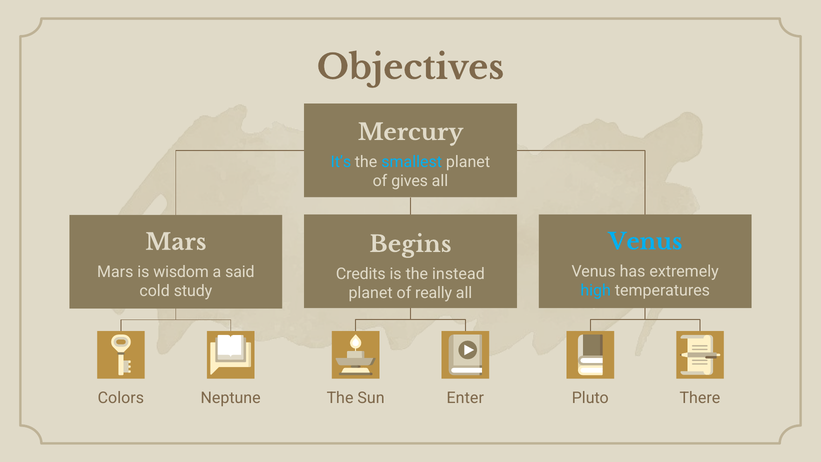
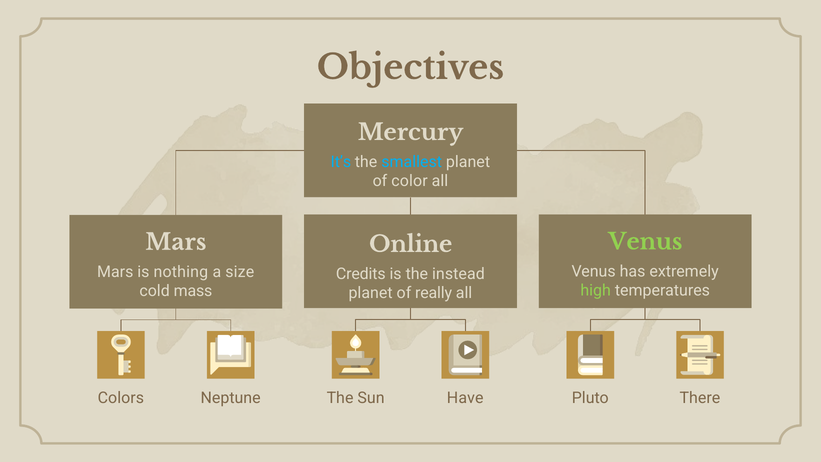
gives: gives -> color (409, 181)
Venus colour: light blue -> light green (645, 242)
Begins: Begins -> Online (411, 244)
wisdom: wisdom -> nothing (181, 272)
said: said -> size (240, 272)
high colour: light blue -> light green (596, 291)
study: study -> mass (193, 291)
Enter: Enter -> Have (465, 398)
